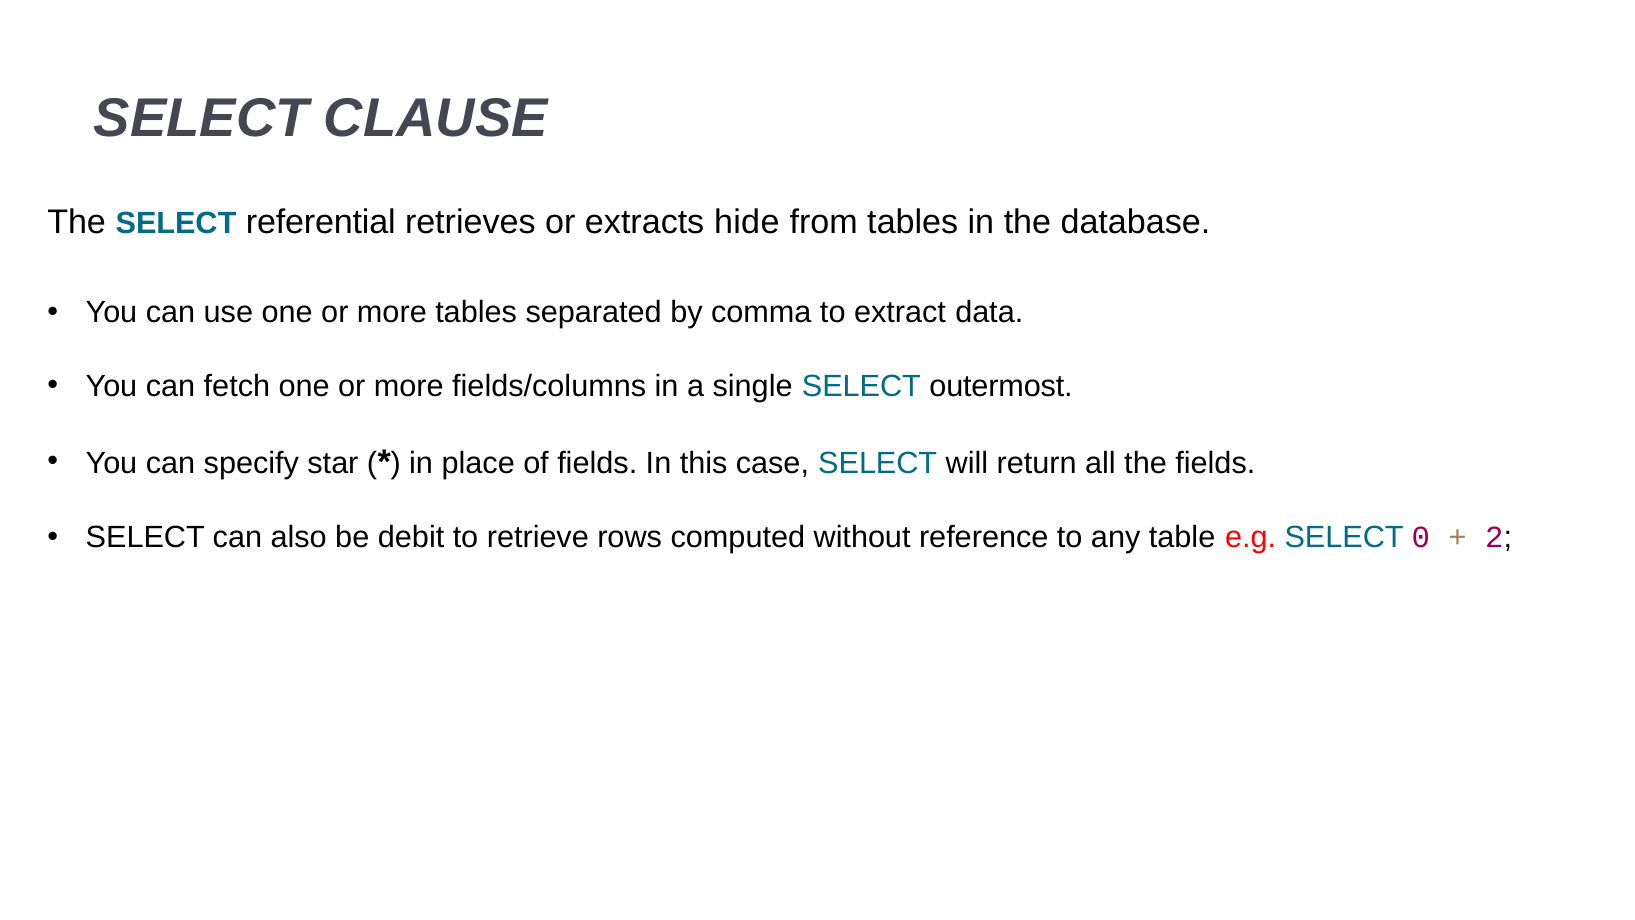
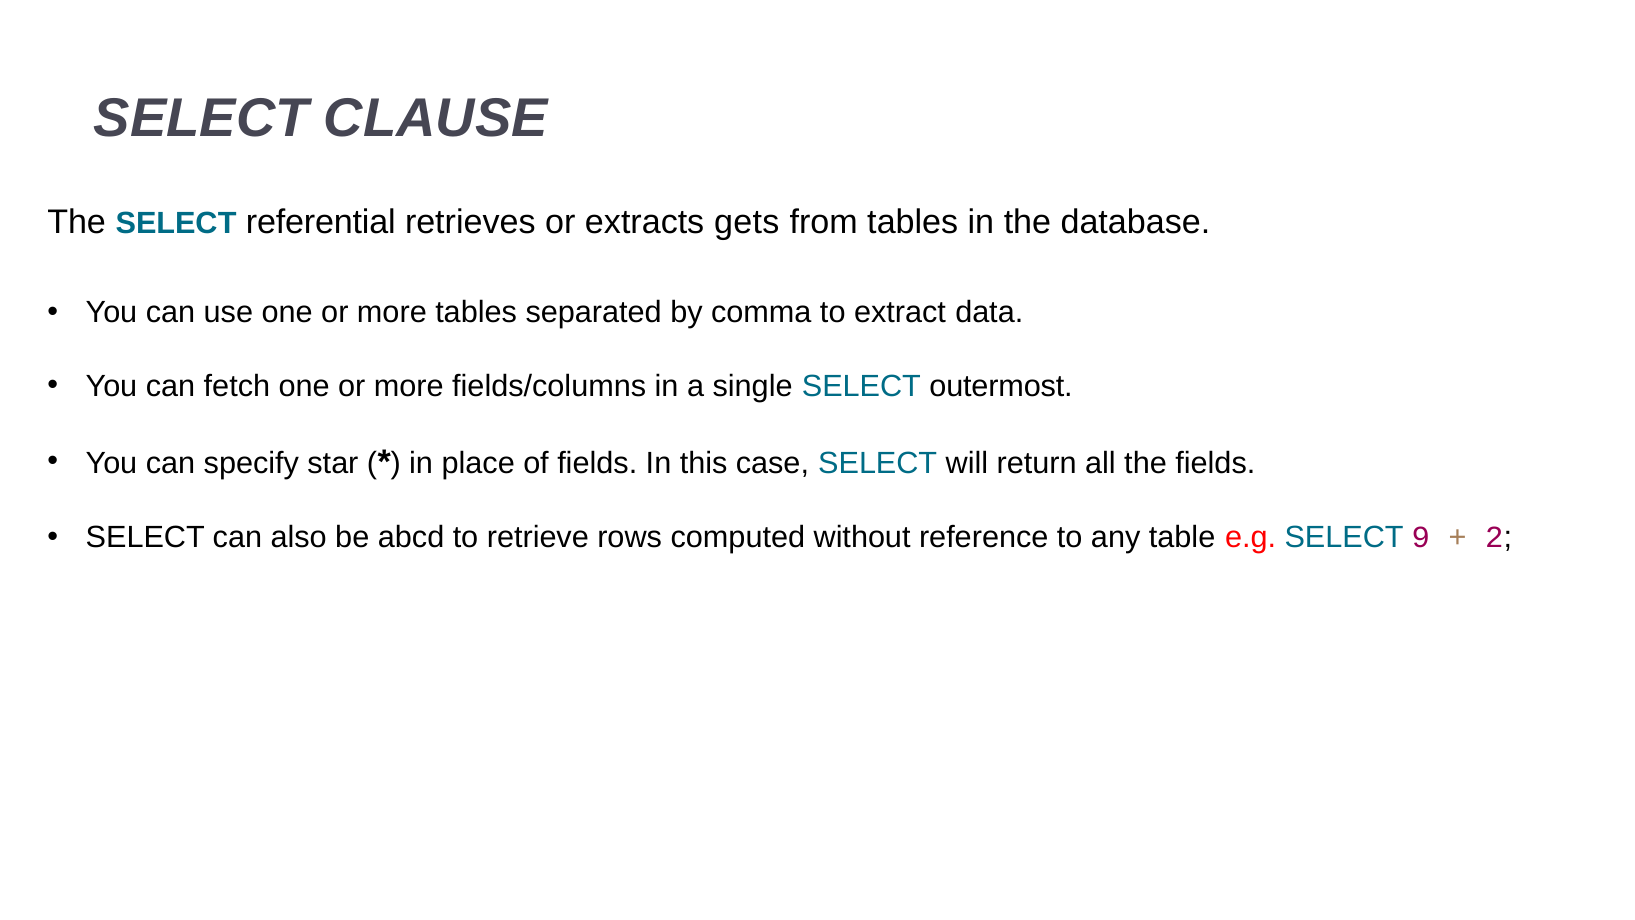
hide: hide -> gets (747, 222)
debit: debit -> abcd (411, 537)
0: 0 -> 9 (1421, 537)
